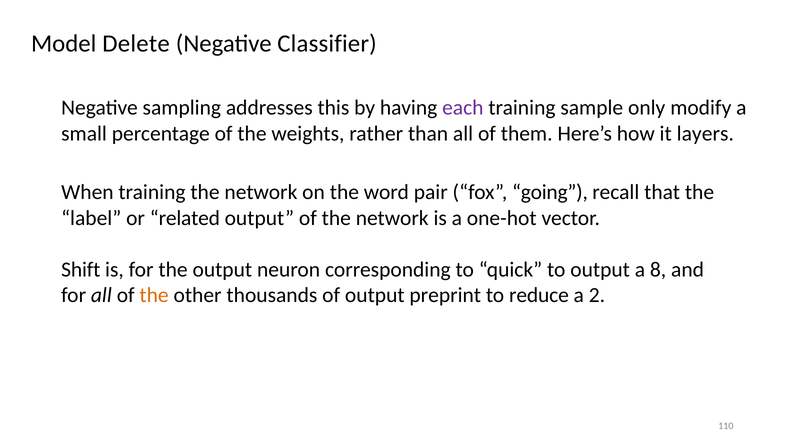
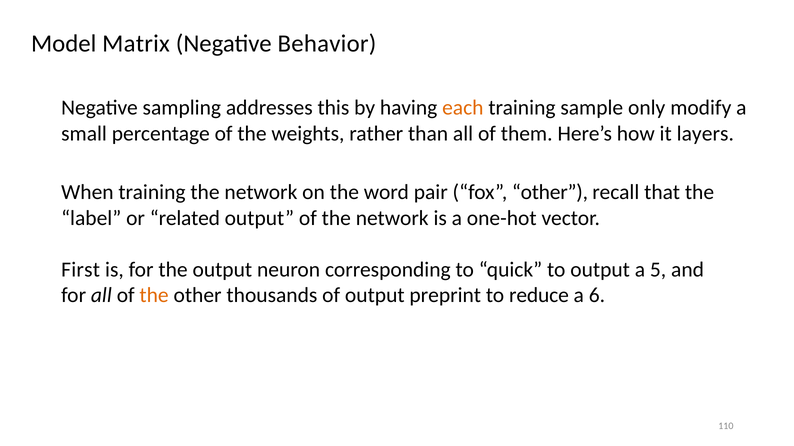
Delete: Delete -> Matrix (136, 44)
Classifier: Classifier -> Behavior (327, 44)
each colour: purple -> orange (463, 108)
fox going: going -> other (550, 193)
Shift: Shift -> First (81, 270)
8: 8 -> 5 (658, 270)
2: 2 -> 6 (597, 296)
